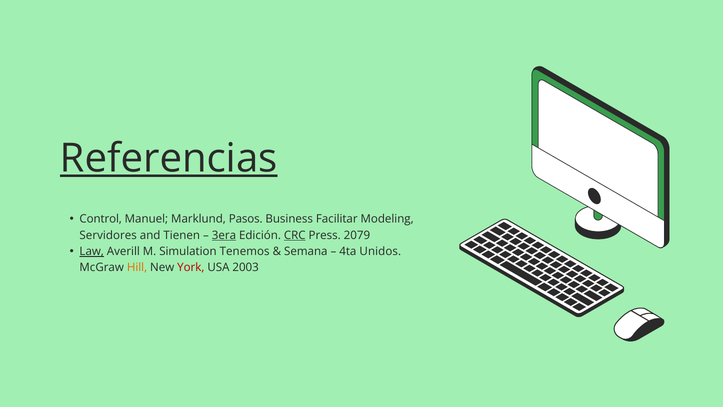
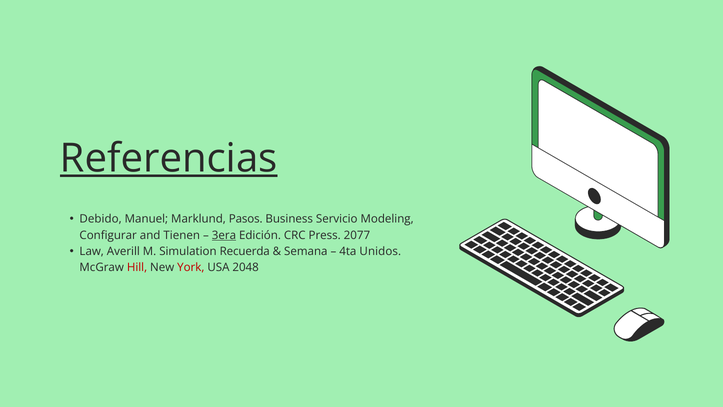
Control: Control -> Debido (101, 219)
Facilitar: Facilitar -> Servicio (337, 219)
Servidores: Servidores -> Configurar (108, 235)
CRC underline: present -> none (295, 235)
2079: 2079 -> 2077 (357, 235)
Law underline: present -> none (92, 251)
Tenemos: Tenemos -> Recuerda (245, 251)
Hill colour: orange -> red (137, 267)
2003: 2003 -> 2048 (246, 267)
